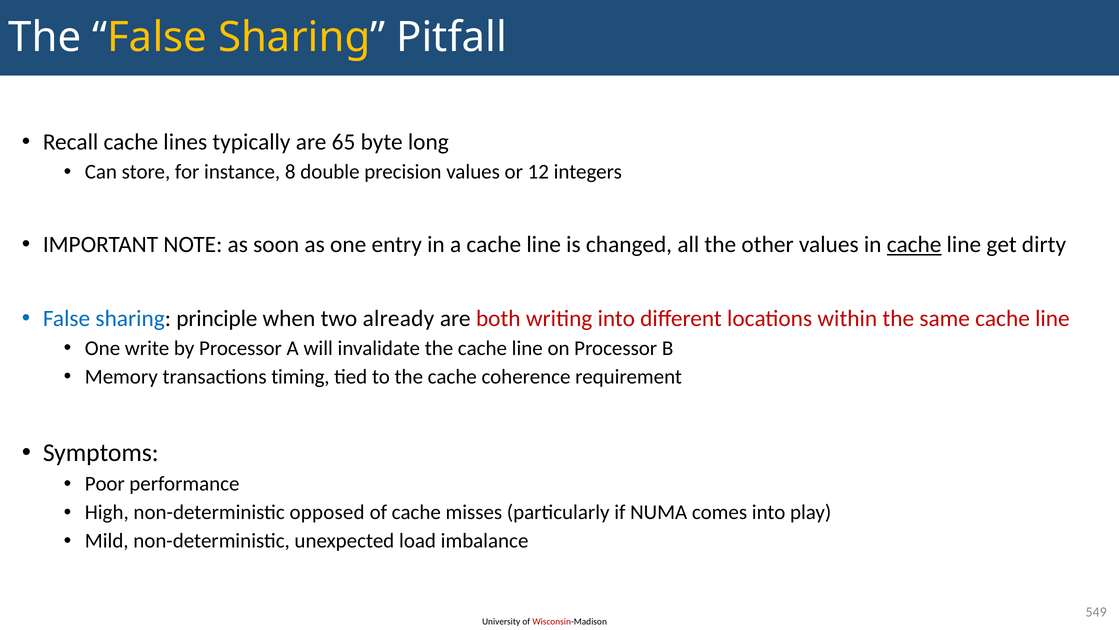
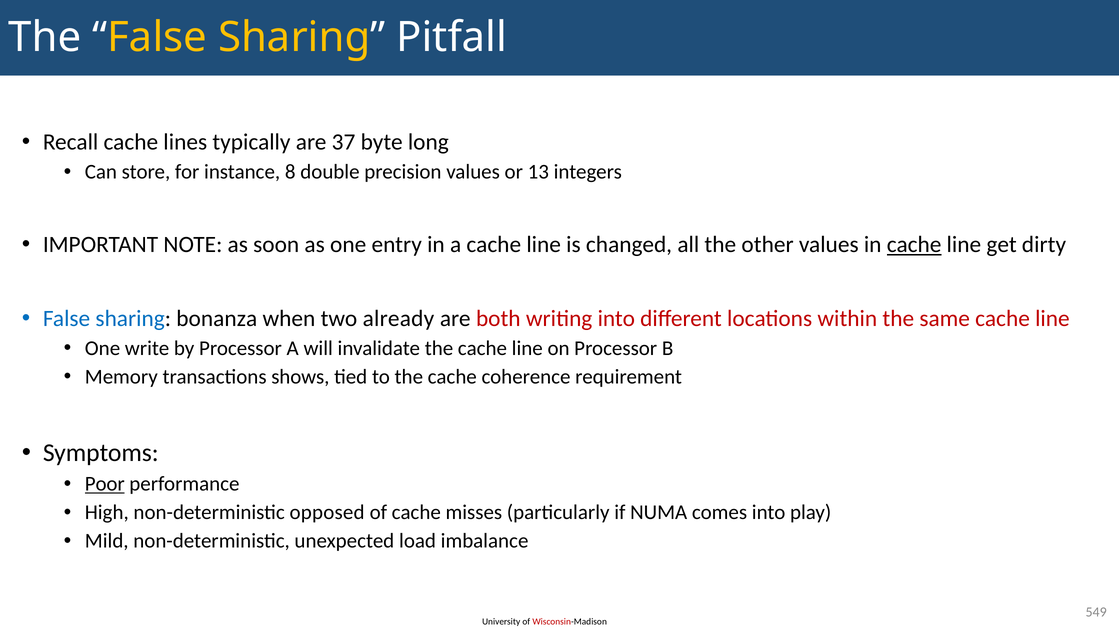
65: 65 -> 37 (344, 142)
12: 12 -> 13 (538, 172)
principle: principle -> bonanza (217, 318)
timing: timing -> shows (300, 376)
Poor underline: none -> present (105, 483)
